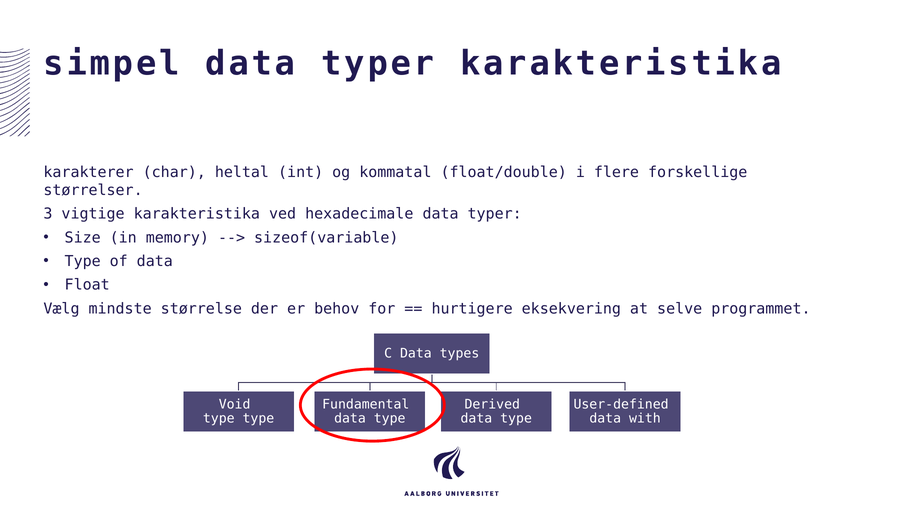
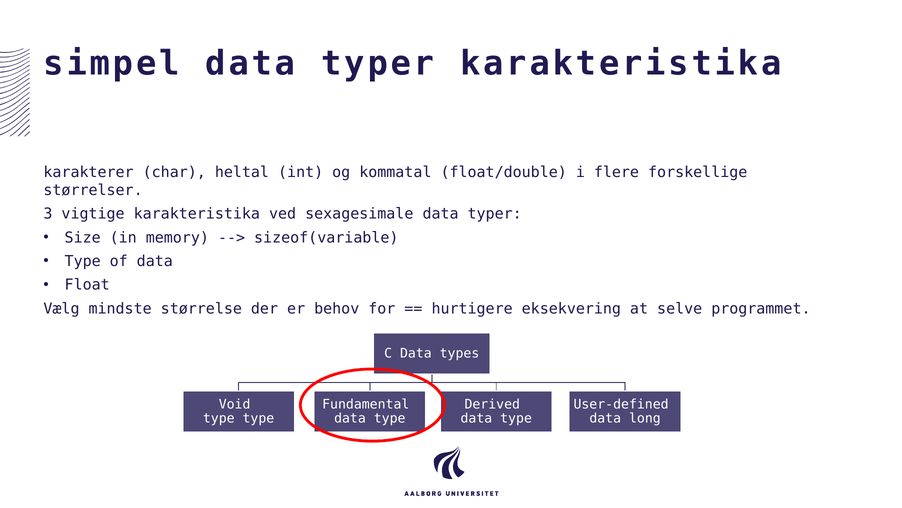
hexadecimale: hexadecimale -> sexagesimale (359, 214)
with: with -> long (645, 418)
